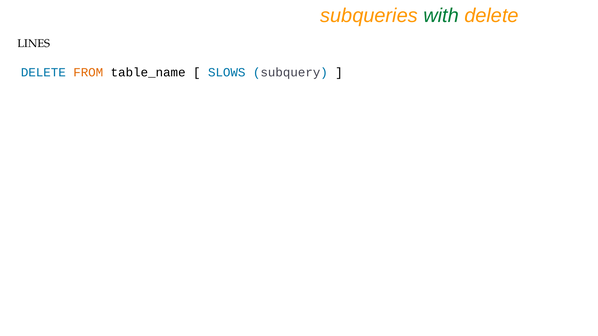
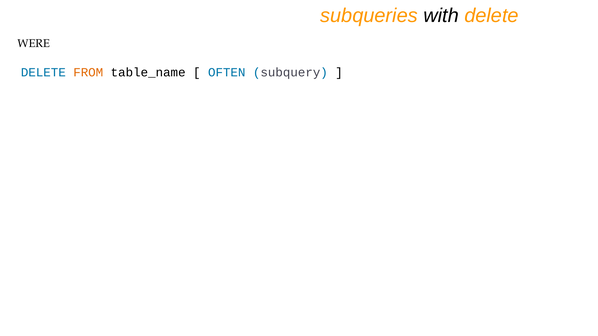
with colour: green -> black (441, 16)
LINES: LINES -> WERE (34, 44)
SLOWS: SLOWS -> OFTEN (227, 72)
